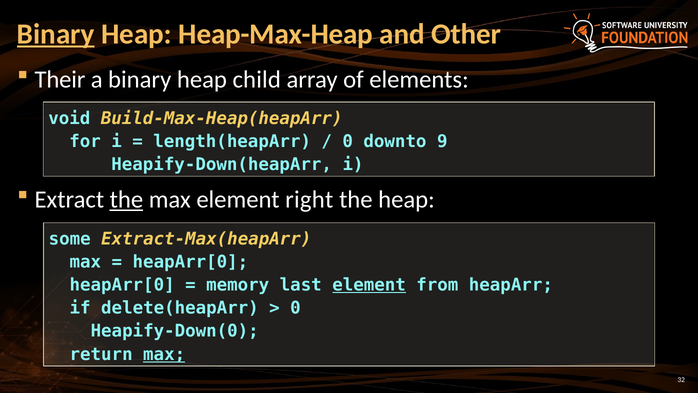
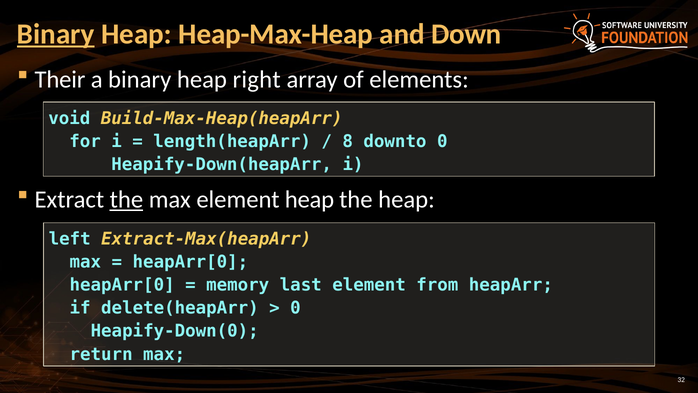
Other: Other -> Down (466, 34)
child: child -> right (257, 80)
0: 0 -> 8 (348, 141)
downto 9: 9 -> 0 (442, 141)
element right: right -> heap (309, 199)
some: some -> left (70, 239)
element underline: present -> none (369, 285)
max underline: present -> none (164, 354)
